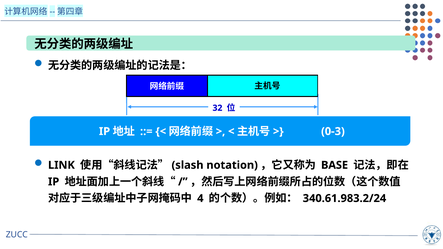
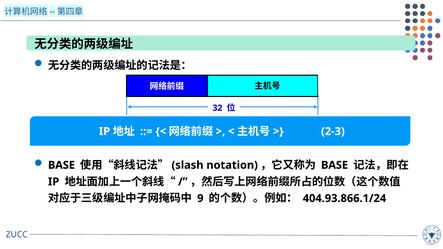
0-3: 0-3 -> 2-3 (333, 132)
LINK: LINK -> BASE (61, 165)
4: 4 -> 9 (200, 199)
340.61.983.2/24: 340.61.983.2/24 -> 404.93.866.1/24 (344, 199)
